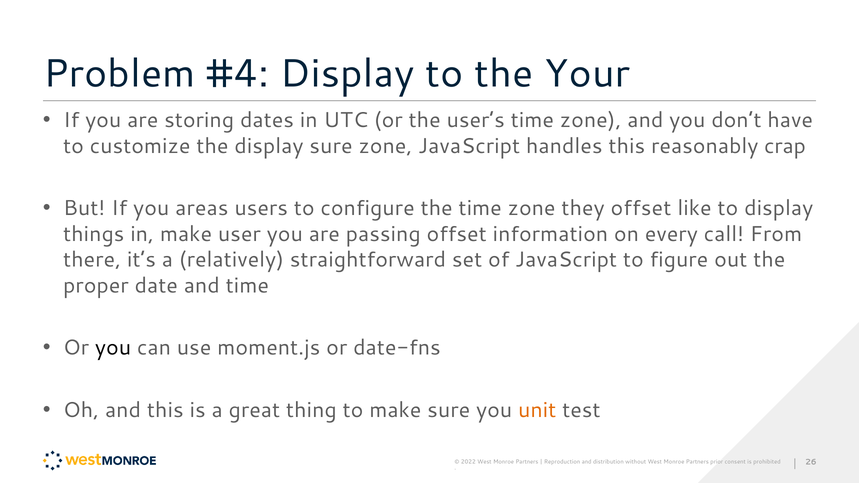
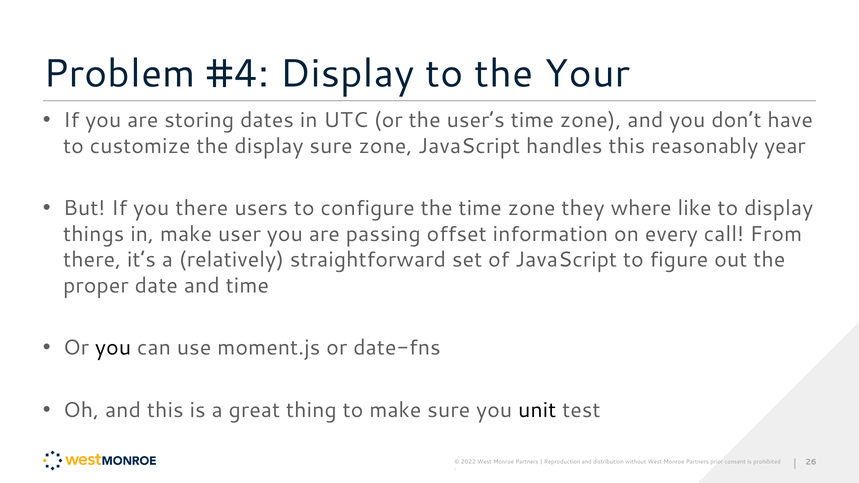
crap: crap -> year (785, 146)
you areas: areas -> there (202, 208)
they offset: offset -> where (641, 208)
unit colour: orange -> black (537, 410)
